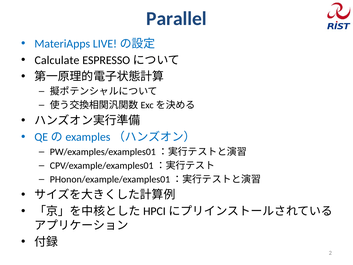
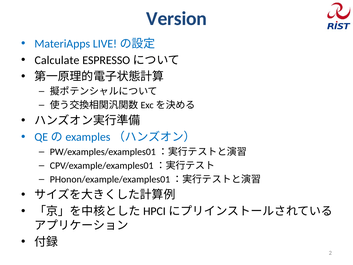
Parallel: Parallel -> Version (177, 19)
